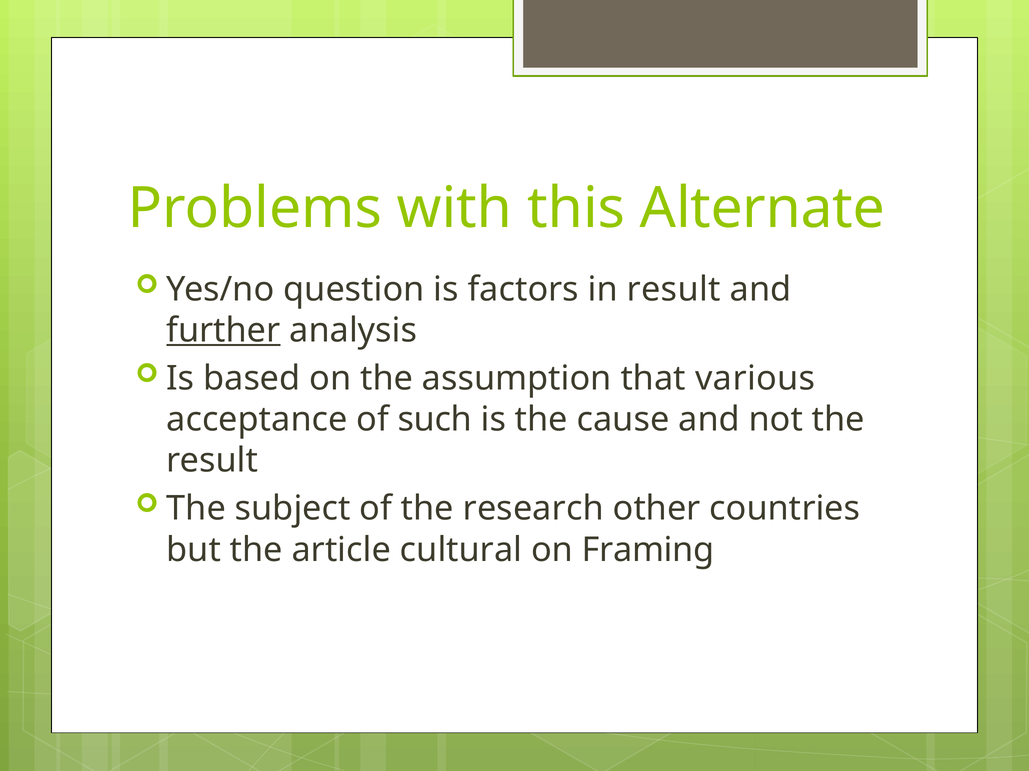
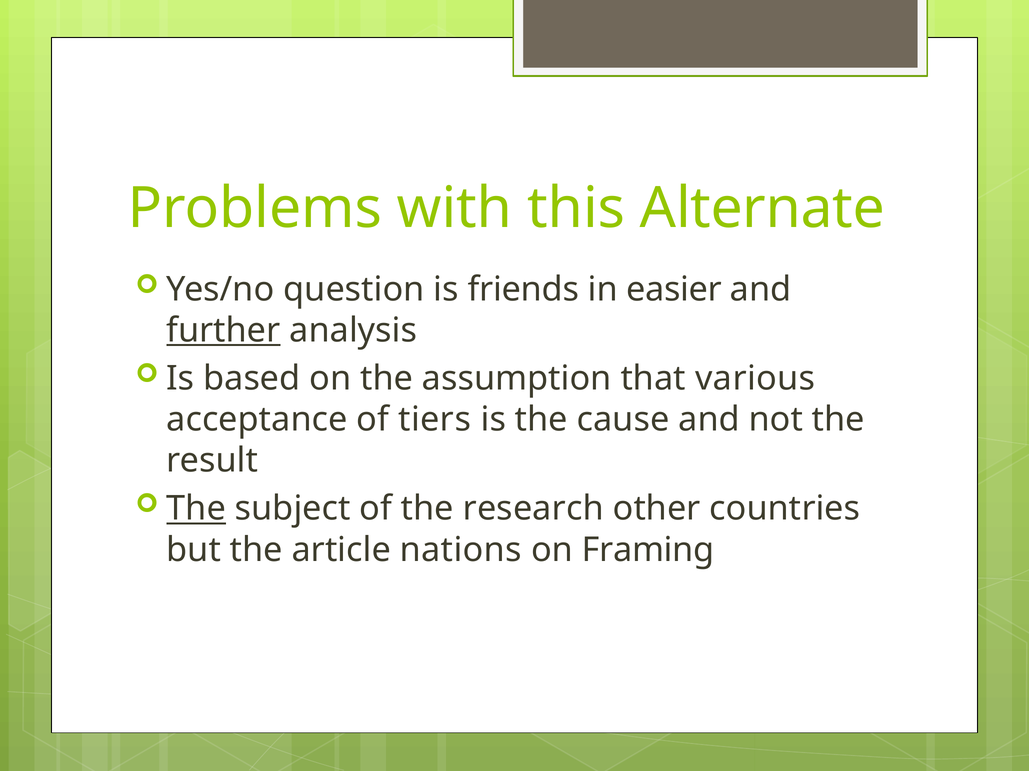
factors: factors -> friends (523, 290)
in result: result -> easier (674, 290)
such: such -> tiers (435, 420)
The underline: none -> present (196, 509)
cultural: cultural -> nations (461, 550)
